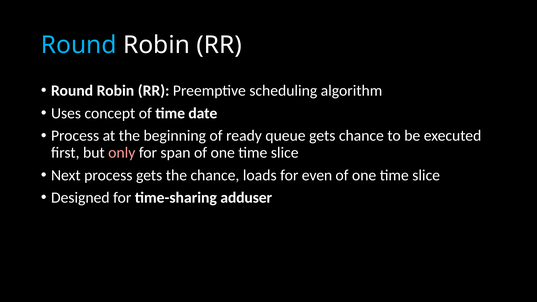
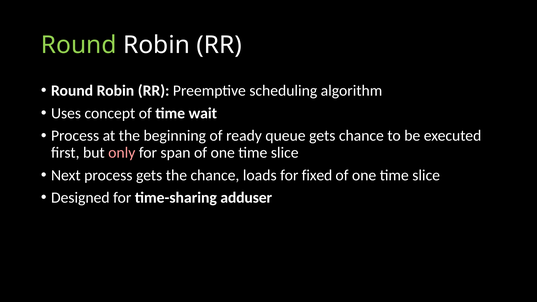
Round colour: light blue -> light green (79, 45)
date: date -> wait (203, 113)
even: even -> fixed (317, 175)
